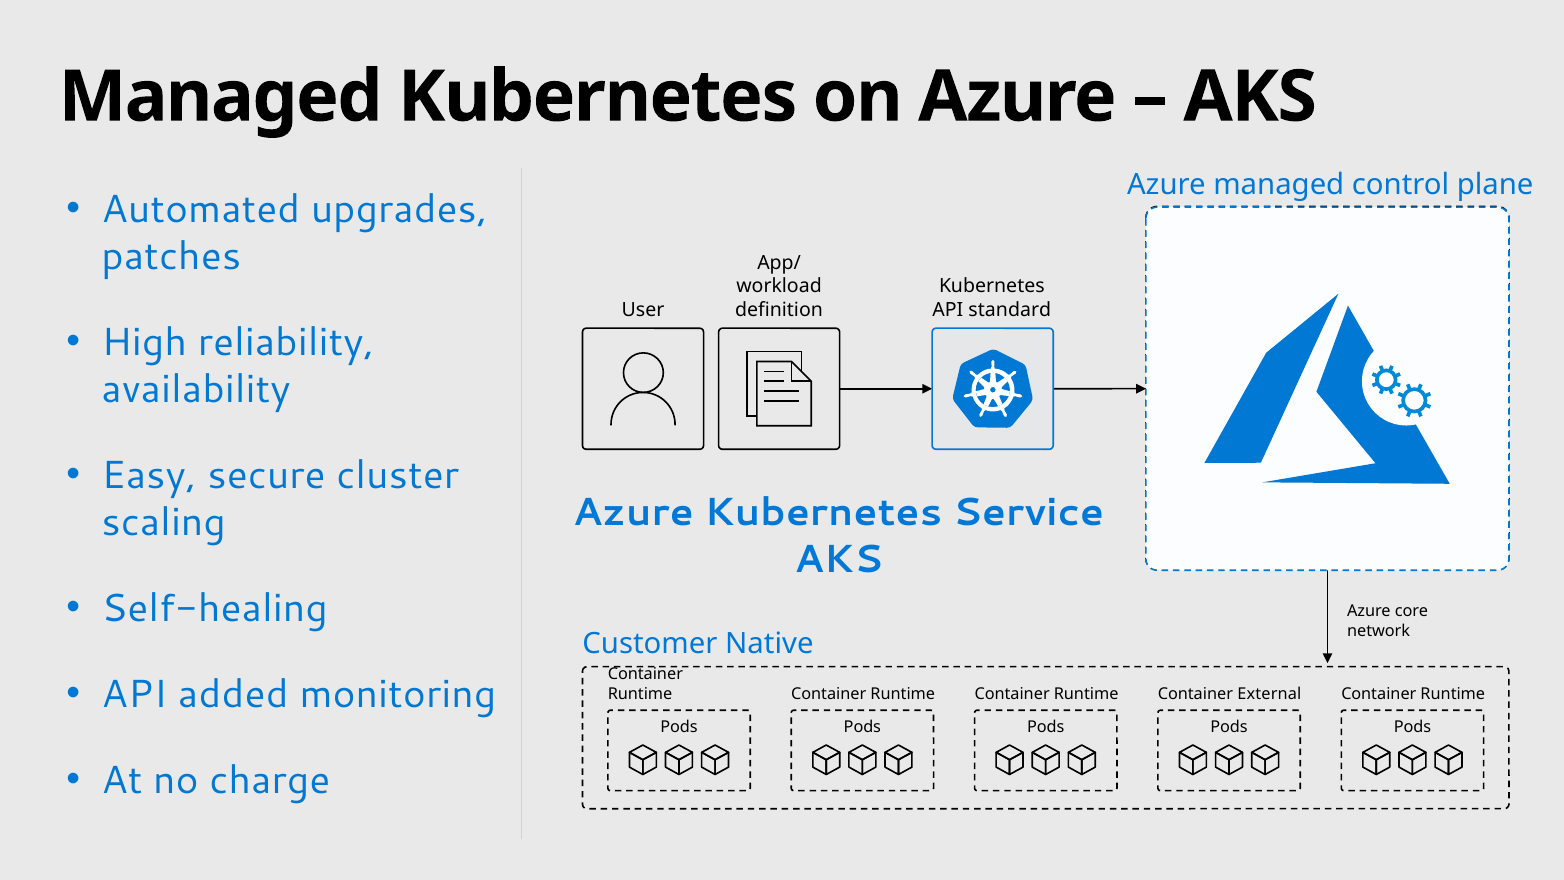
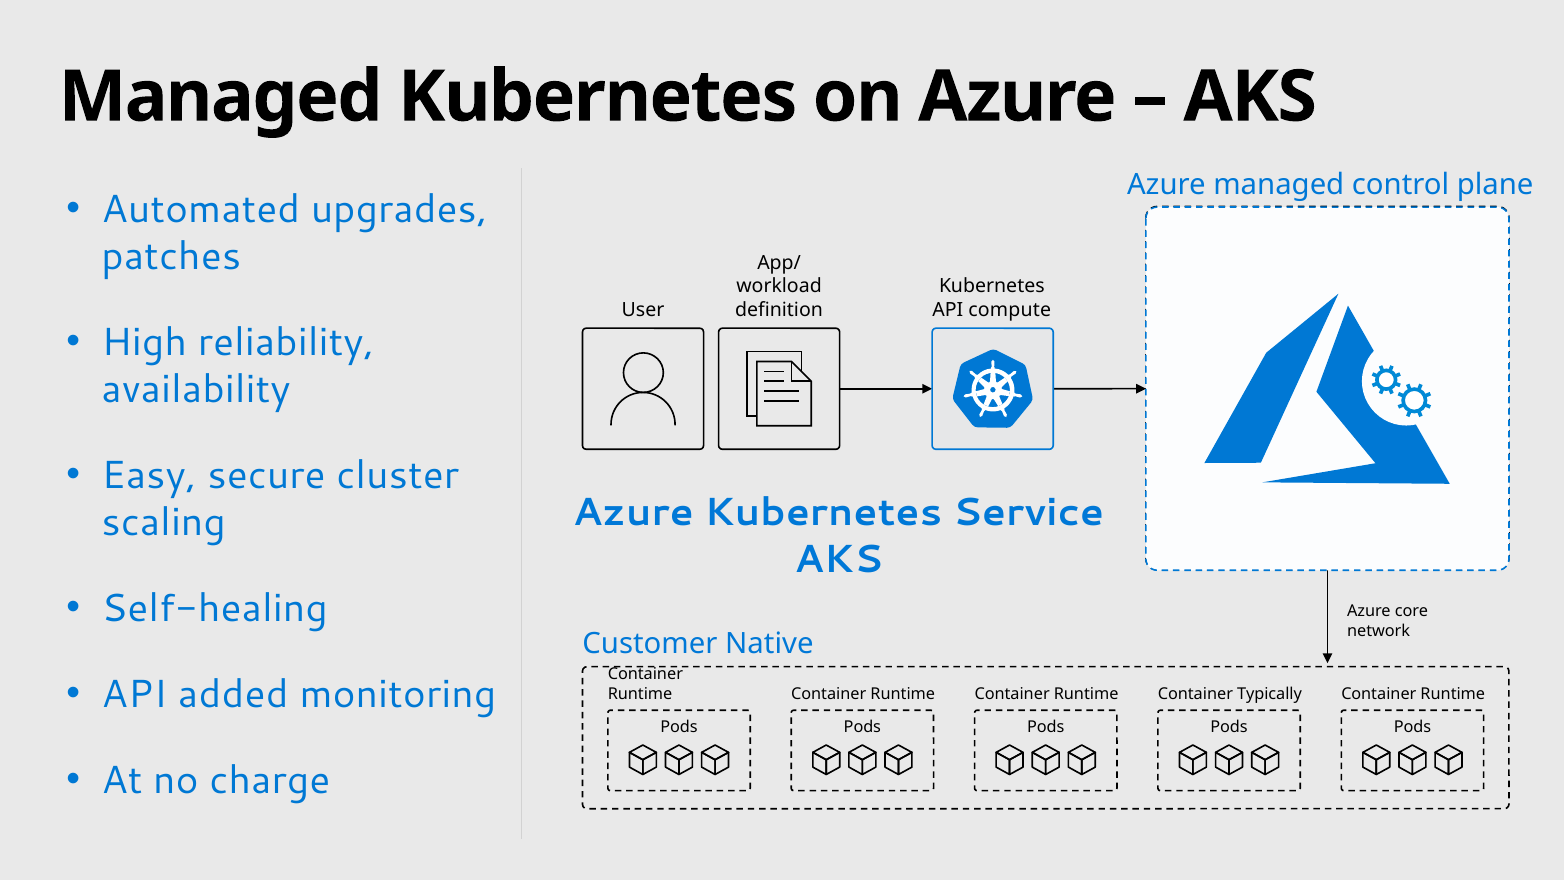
standard: standard -> compute (1010, 310)
External: External -> Typically (1270, 694)
